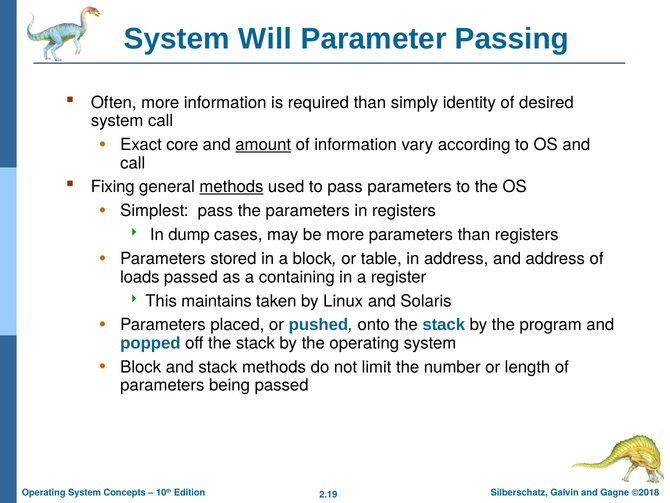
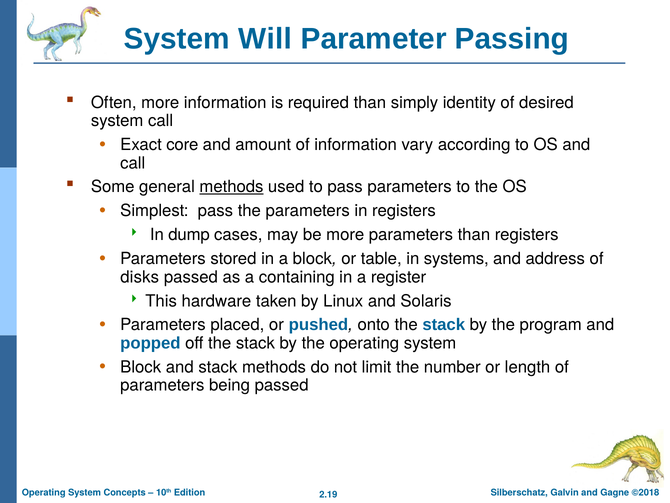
amount underline: present -> none (263, 145)
Fixing: Fixing -> Some (113, 187)
in address: address -> systems (456, 259)
loads: loads -> disks (140, 277)
maintains: maintains -> hardware (216, 301)
